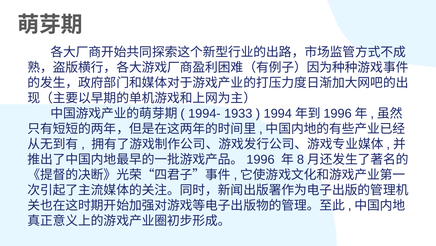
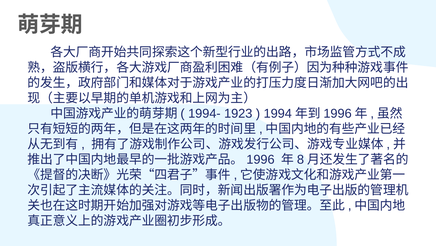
1933: 1933 -> 1923 (238, 113)
